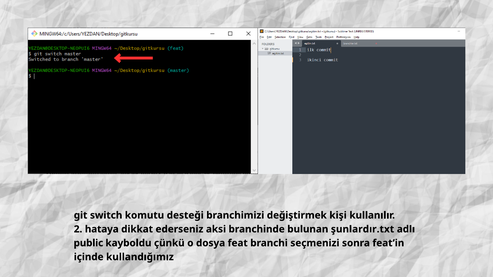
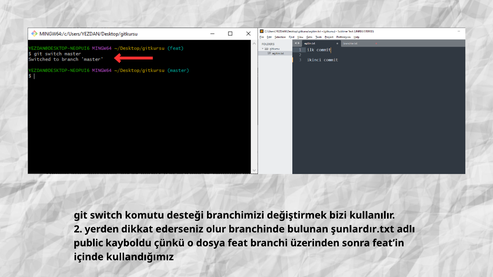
kişi: kişi -> bizi (338, 216)
hataya: hataya -> yerden (102, 229)
aksi: aksi -> olur (216, 229)
seçmenizi: seçmenizi -> üzerinden (315, 243)
